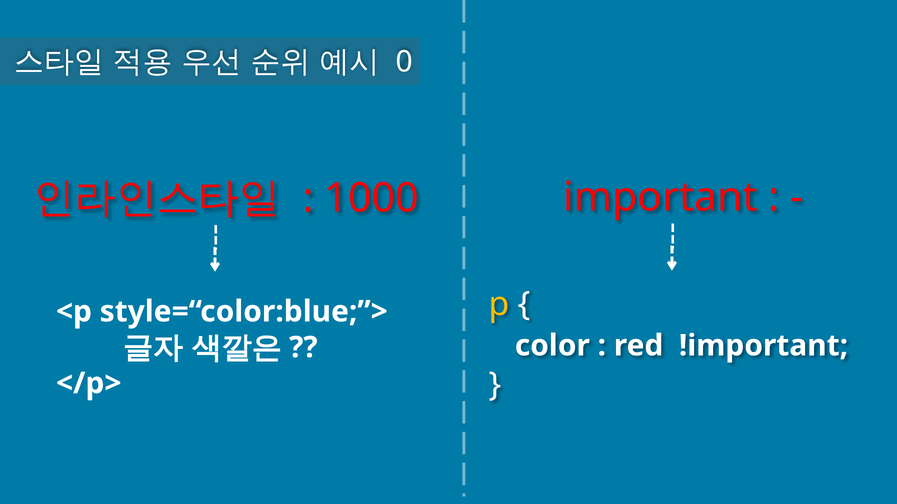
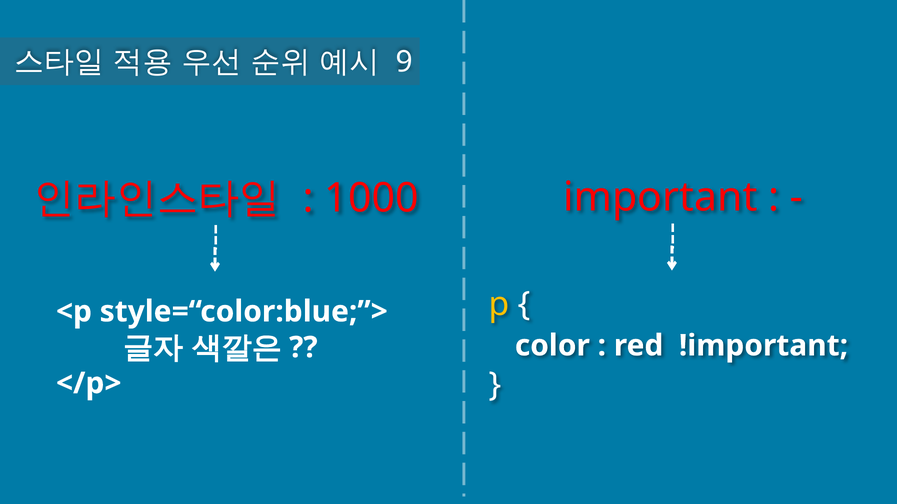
0: 0 -> 9 (404, 62)
